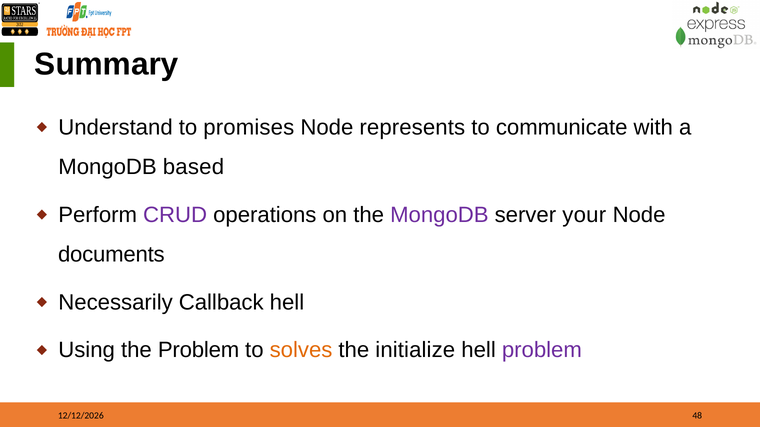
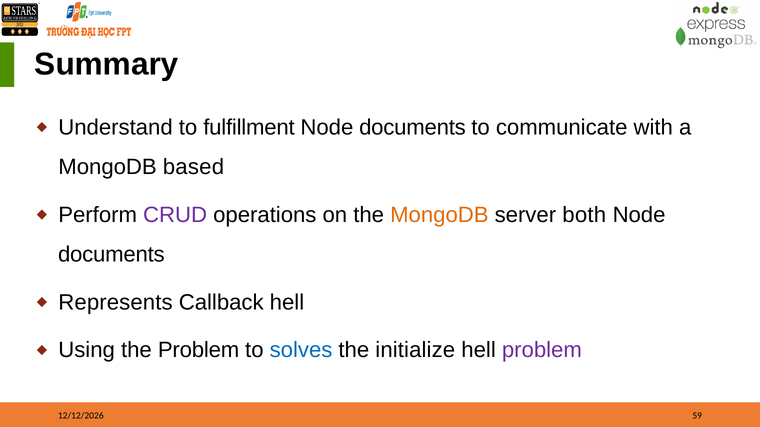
promises: promises -> fulfillment (249, 128)
represents: represents -> documents (412, 128)
MongoDB colour: purple -> orange (439, 215)
your: your -> both (584, 215)
Necessarily: Necessarily -> Represents (115, 303)
solves colour: orange -> blue (301, 350)
48: 48 -> 59 (697, 416)
